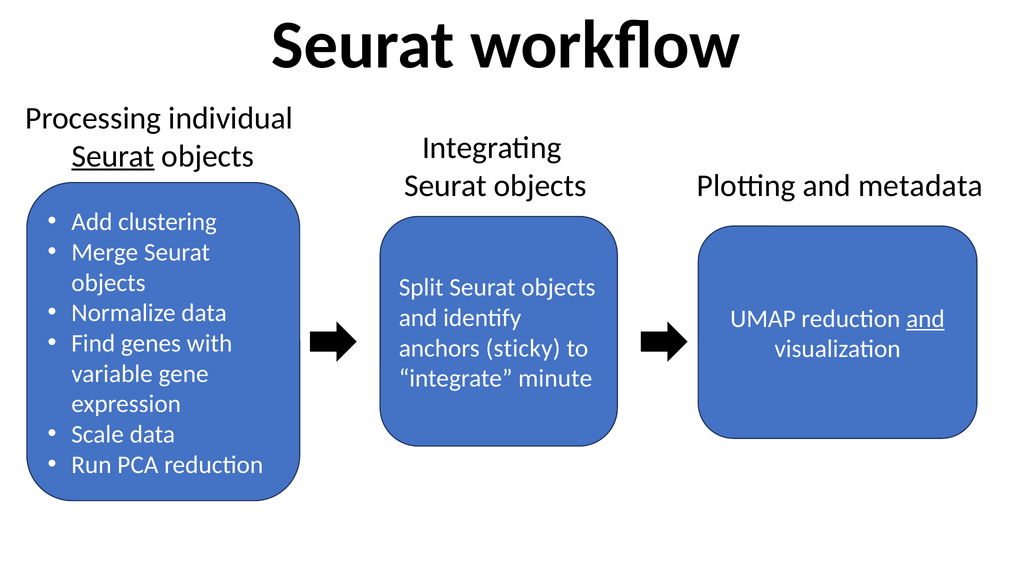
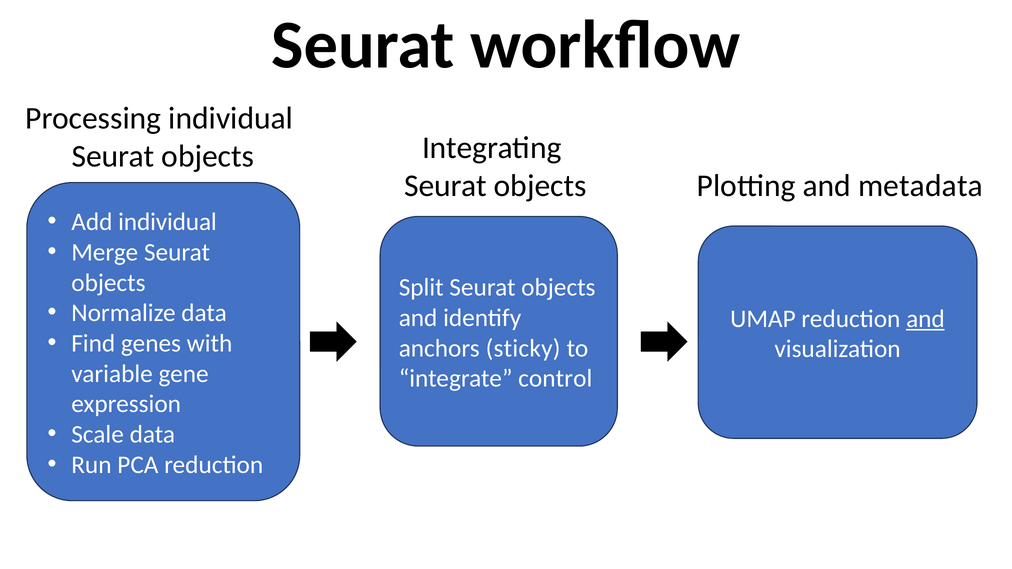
Seurat underline: present -> none (113, 156)
Add clustering: clustering -> individual (167, 222)
minute: minute -> control (555, 379)
